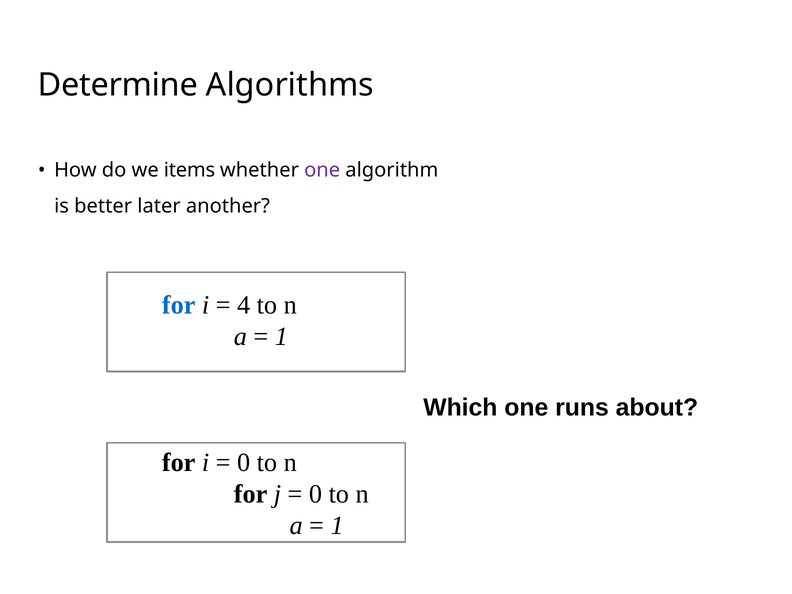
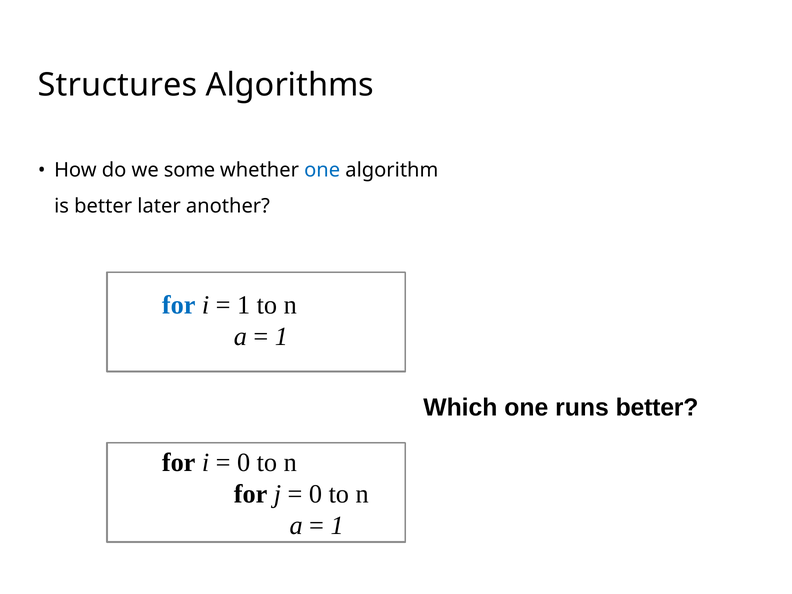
Determine: Determine -> Structures (118, 85)
items: items -> some (189, 170)
one colour: purple -> blue (322, 170)
4: 4 -> 1 (244, 305)
runs about: about -> better (657, 408)
